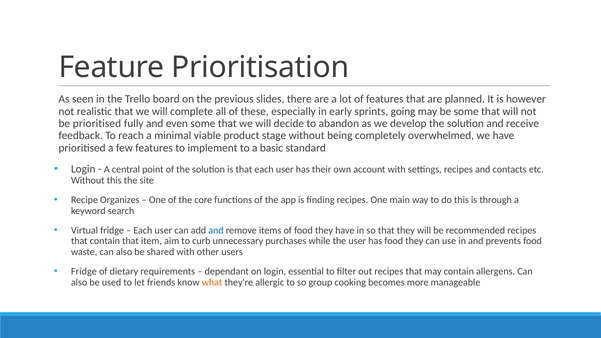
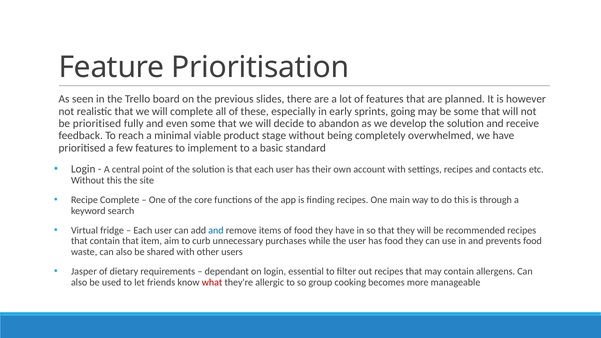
Recipe Organizes: Organizes -> Complete (120, 200)
Fridge: Fridge -> Jasper (84, 272)
what colour: orange -> red (212, 282)
